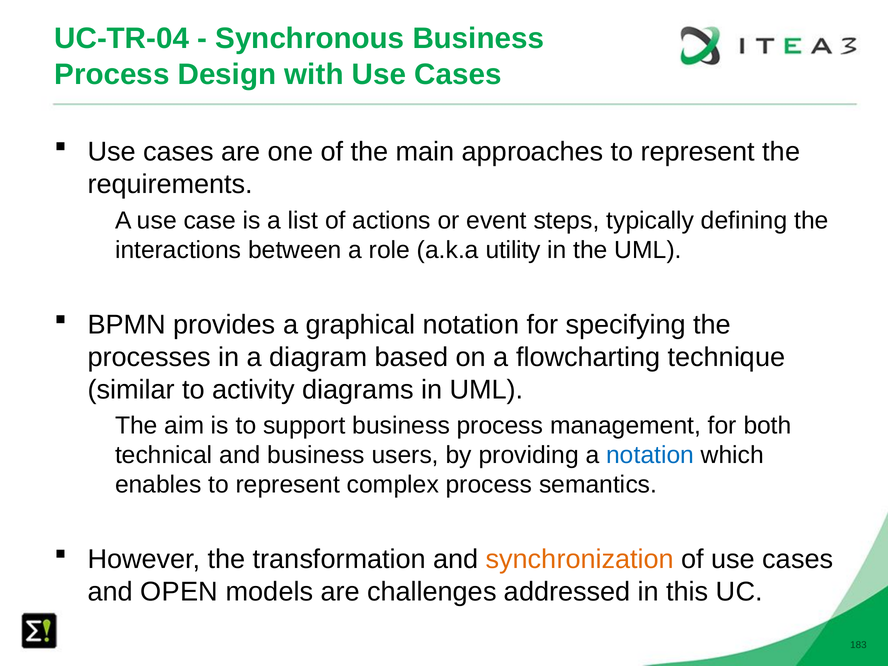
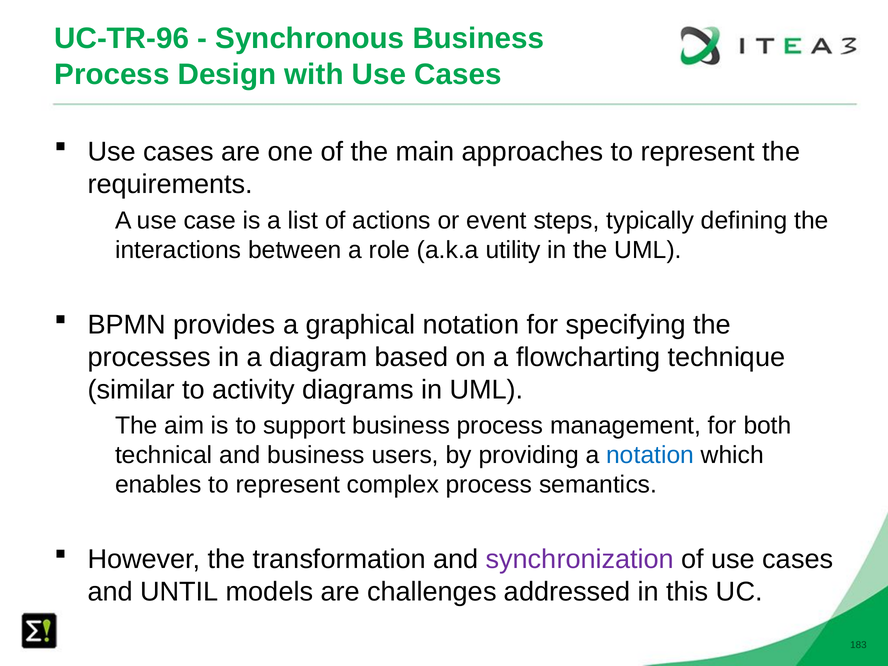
UC-TR-04: UC-TR-04 -> UC-TR-96 (122, 39)
synchronization colour: orange -> purple (580, 559)
OPEN: OPEN -> UNTIL (179, 592)
